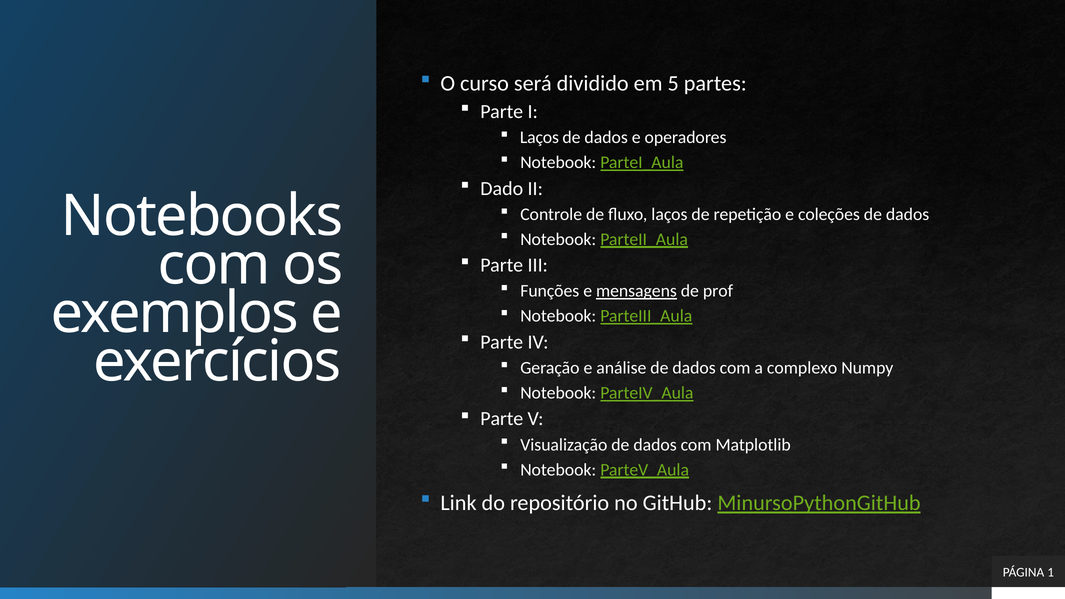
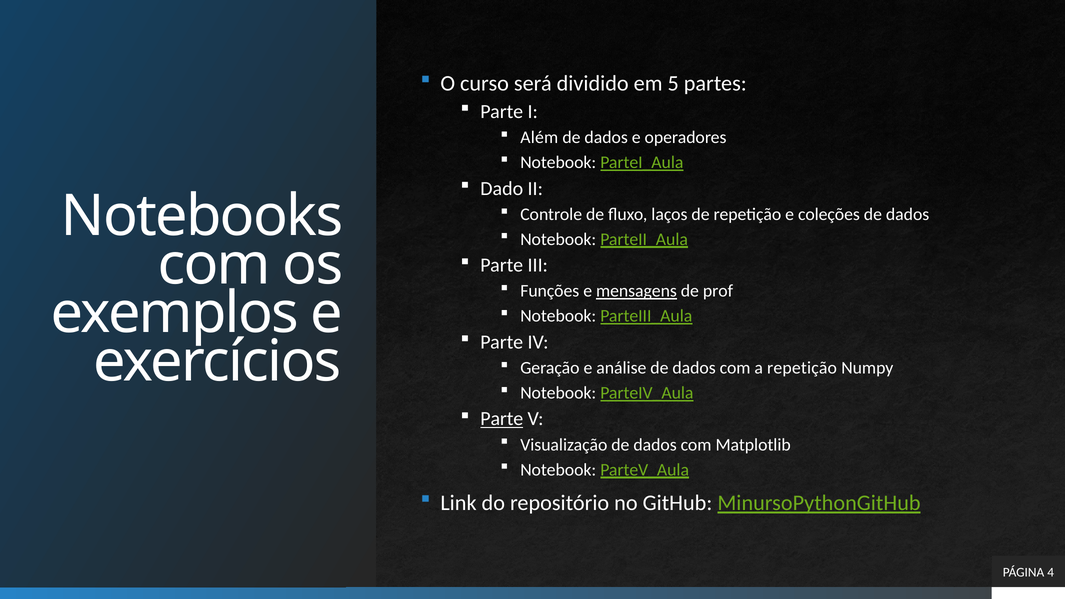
Laços: Laços -> Além (539, 138)
a complexo: complexo -> repetição (802, 368)
Parte underline: none -> present (502, 419)
1: 1 -> 4 (1051, 572)
